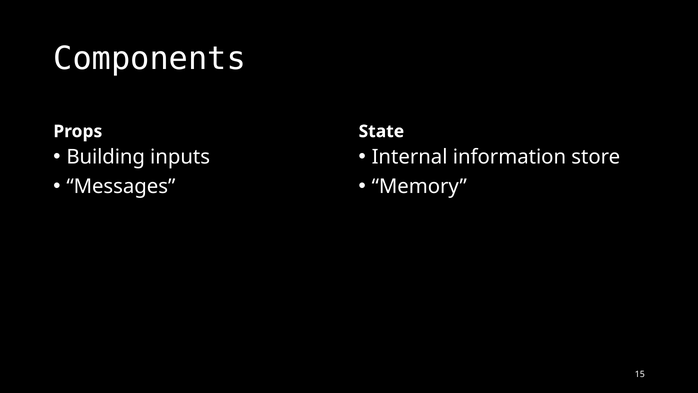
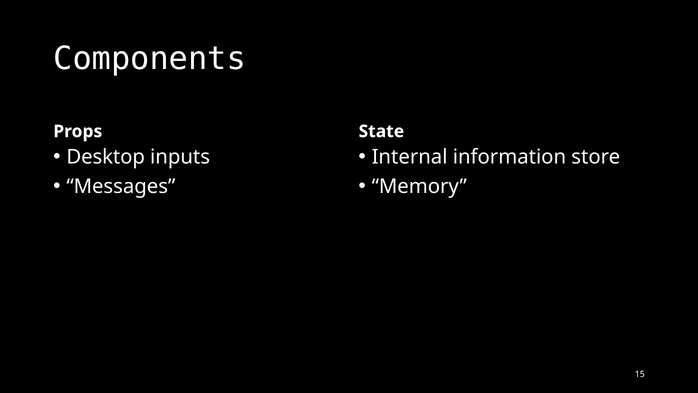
Building: Building -> Desktop (106, 157)
